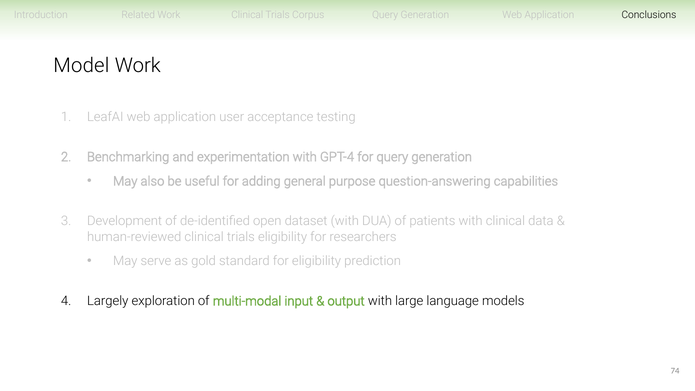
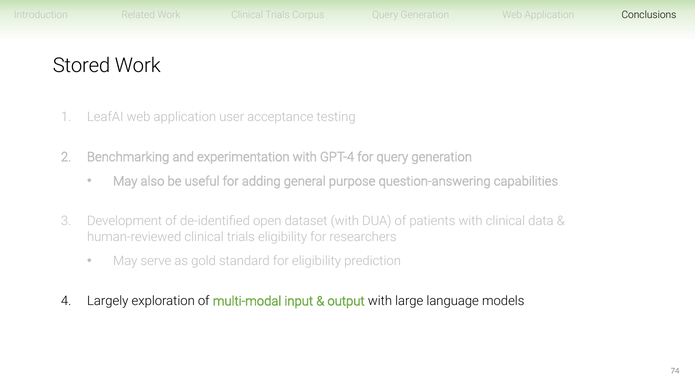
Model: Model -> Stored (82, 65)
